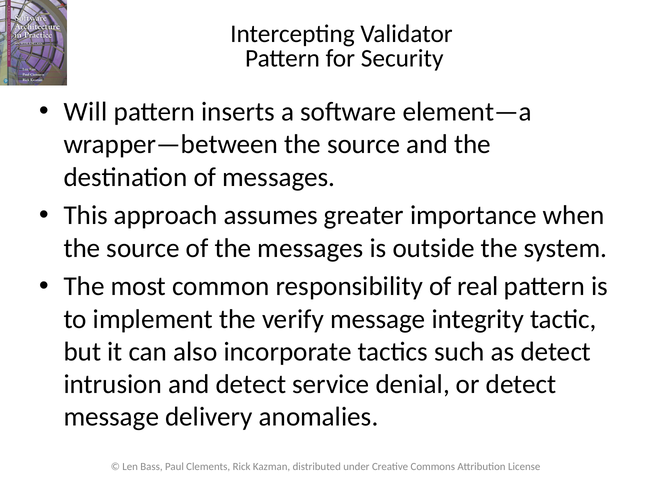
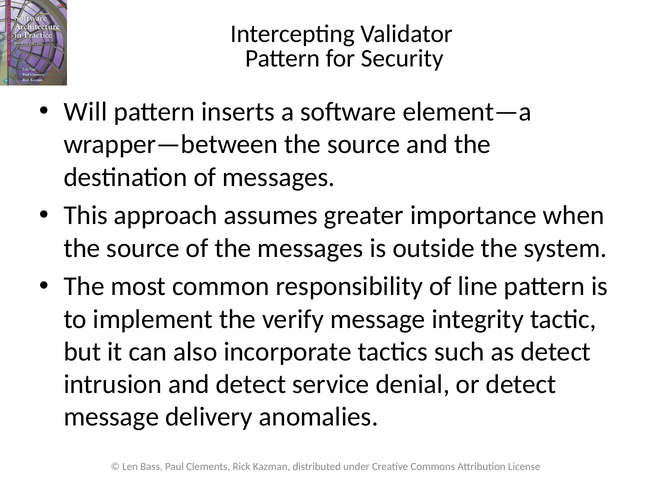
real: real -> line (478, 287)
